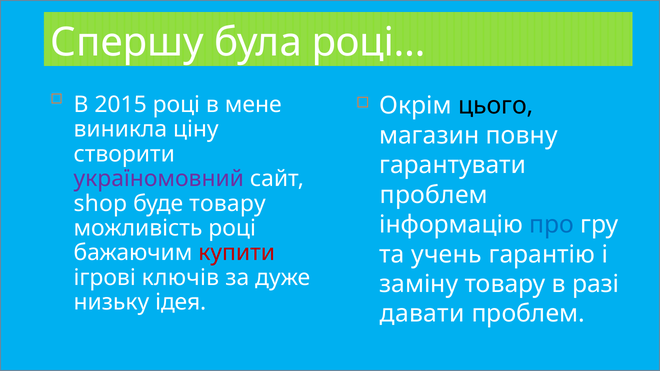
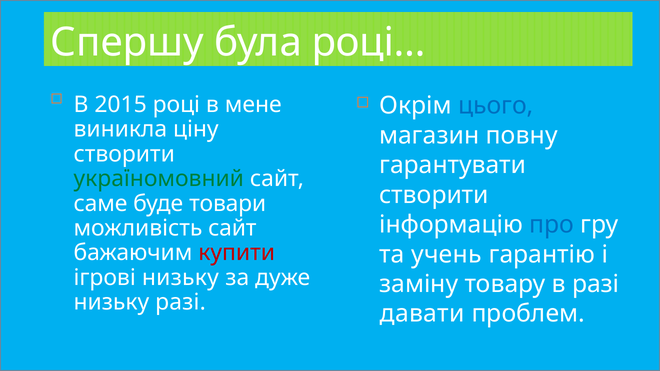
цього colour: black -> blue (496, 106)
україномовний colour: purple -> green (159, 179)
проблем: проблем -> створити (434, 195)
shop: shop -> саме (101, 204)
буде товару: товару -> товари (228, 204)
можливість році: році -> сайт (232, 228)
ігрові ключів: ключів -> низьку (180, 278)
низьку ідея: ідея -> разі (180, 303)
